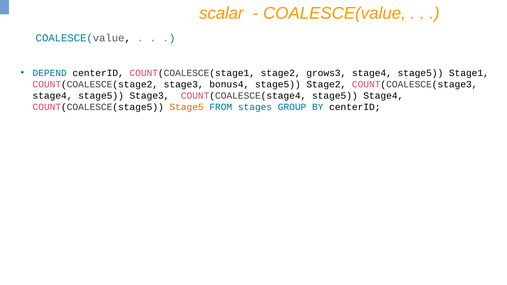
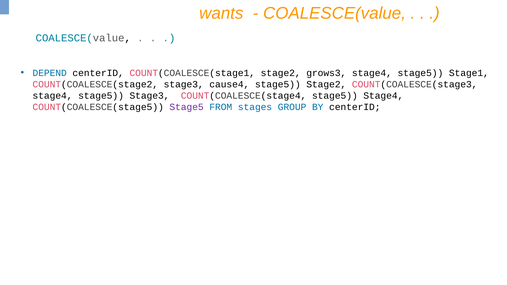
scalar: scalar -> wants (221, 13)
bonus4: bonus4 -> cause4 (229, 84)
Stage5 colour: orange -> purple (187, 107)
